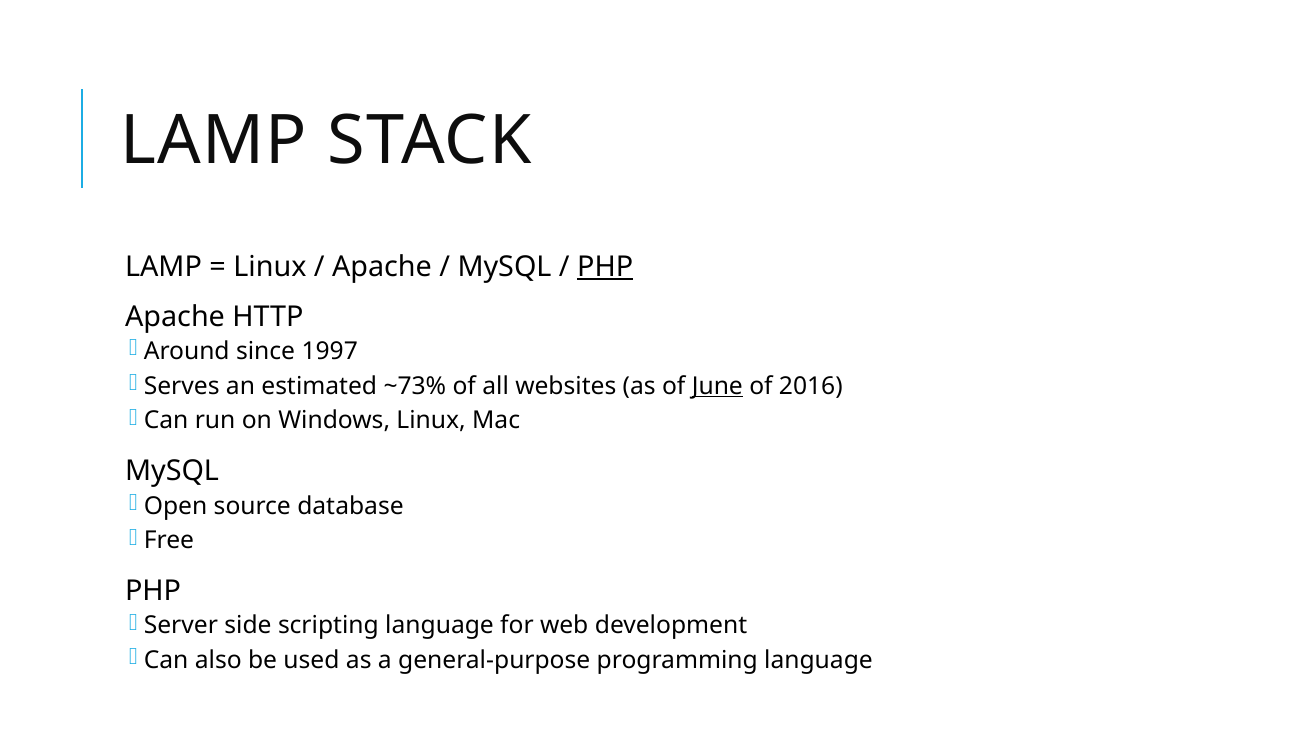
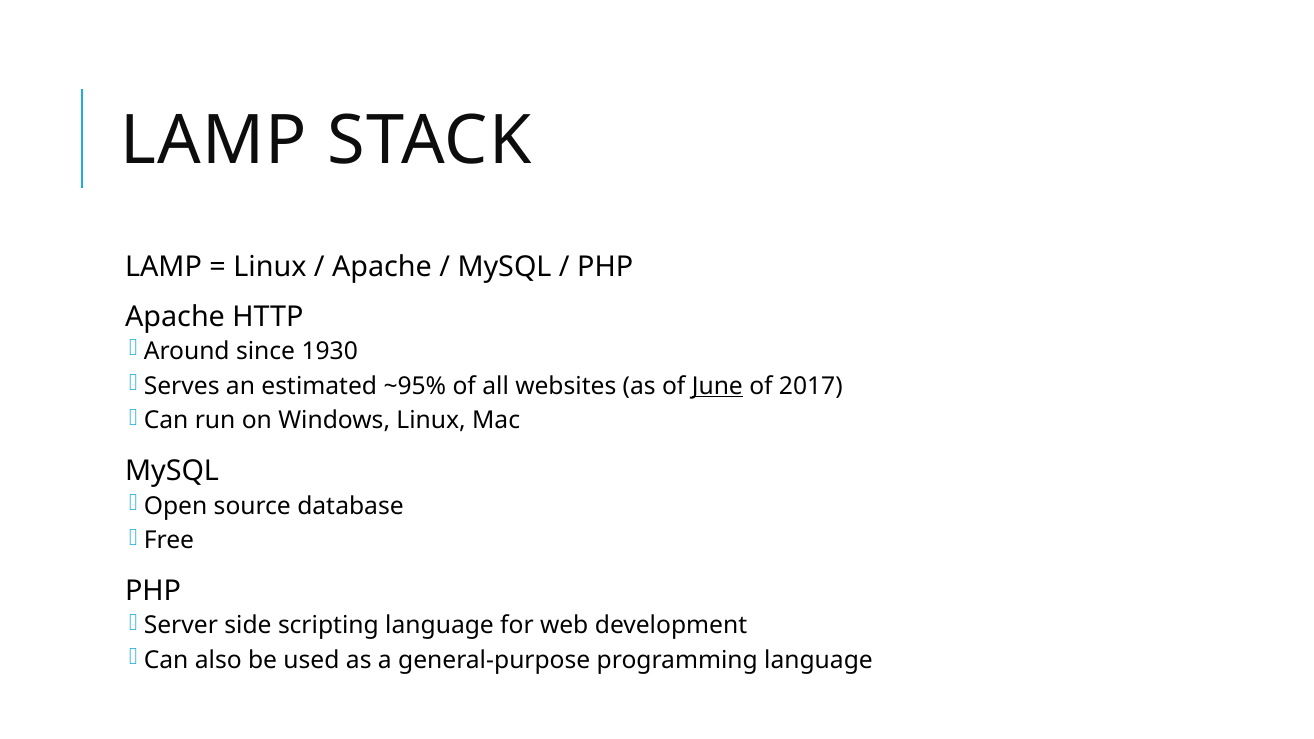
PHP underline: present -> none (605, 267)
1997: 1997 -> 1930 (330, 351)
~73%: ~73% -> ~95% (415, 386)
2016: 2016 -> 2017 (811, 386)
